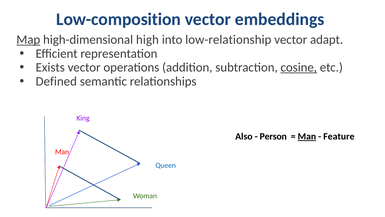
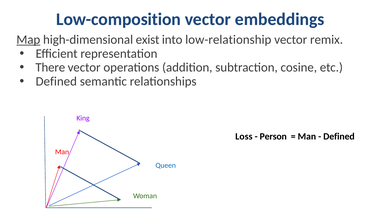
high: high -> exist (148, 40)
adapt: adapt -> remix (327, 40)
Exists: Exists -> There (50, 67)
cosine underline: present -> none (299, 67)
Also: Also -> Loss (244, 136)
Man underline: present -> none (307, 136)
Feature: Feature -> Defined (339, 136)
